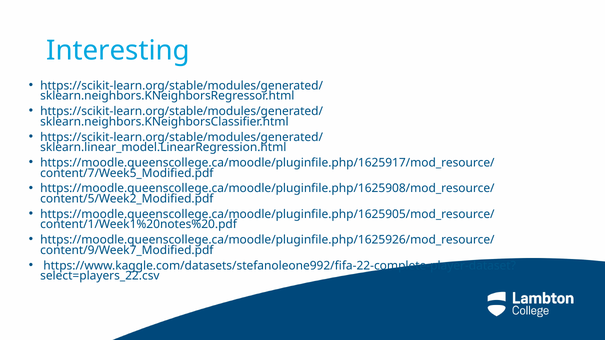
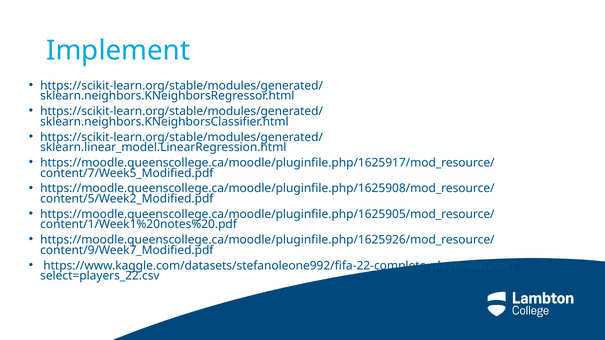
Interesting: Interesting -> Implement (118, 51)
